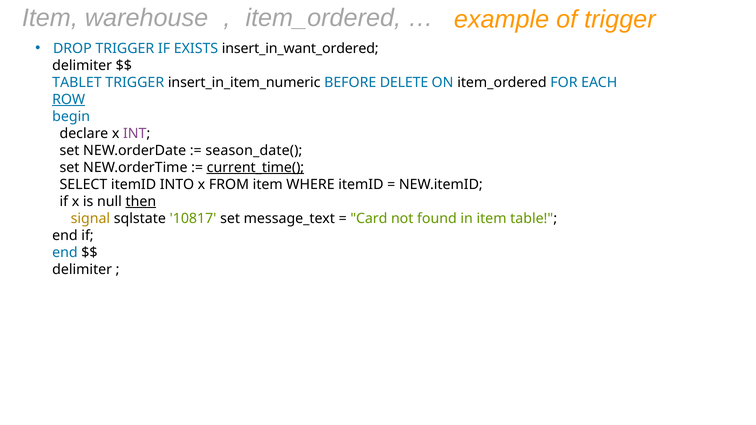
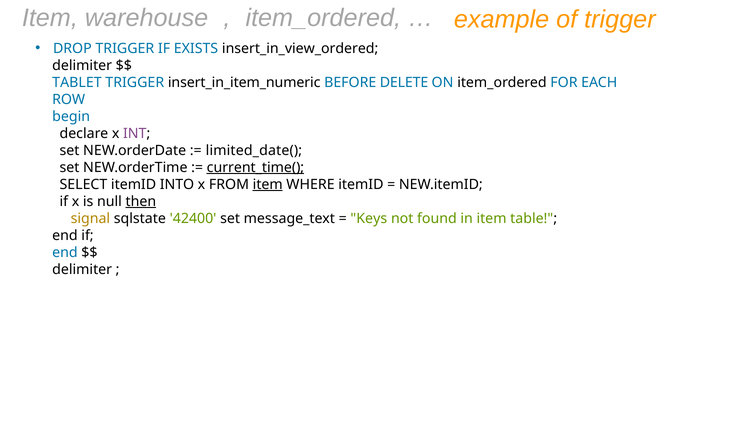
insert_in_want_ordered: insert_in_want_ordered -> insert_in_view_ordered (300, 49)
ROW underline: present -> none (69, 100)
season_date(: season_date( -> limited_date( (254, 151)
item underline: none -> present (268, 185)
10817: 10817 -> 42400 (193, 219)
Card: Card -> Keys (369, 219)
